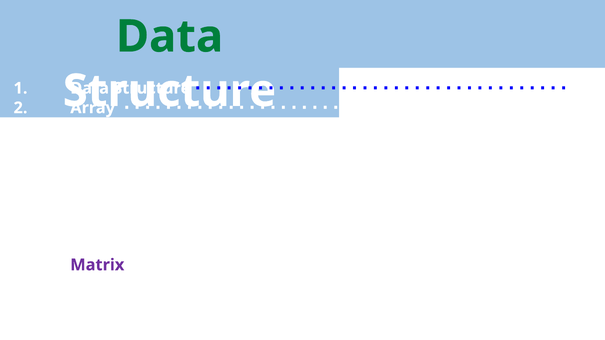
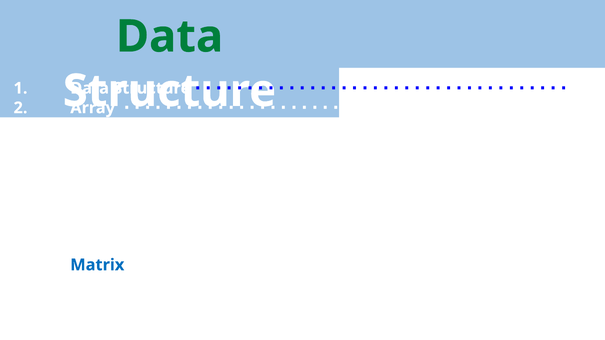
Matrix colour: purple -> blue (97, 265)
